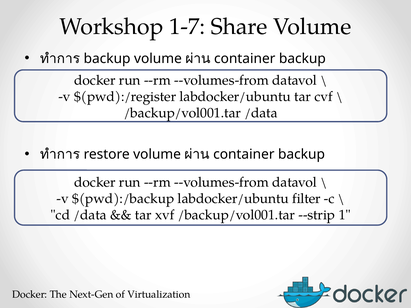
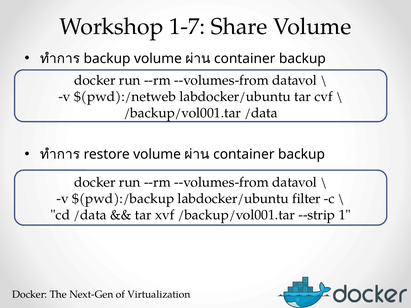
$(pwd):/register: $(pwd):/register -> $(pwd):/netweb (125, 97)
